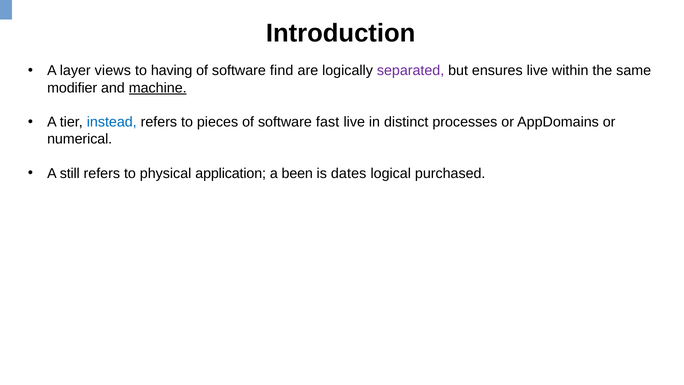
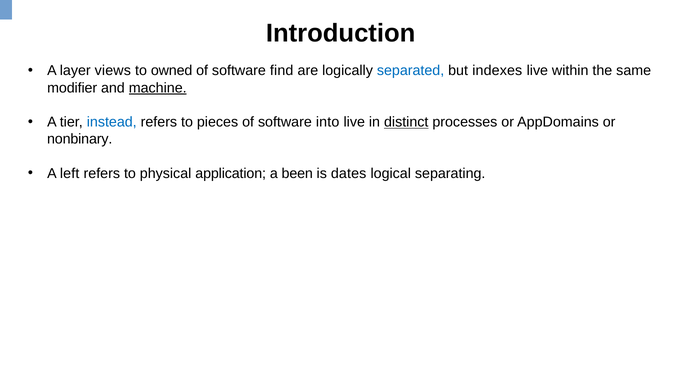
having: having -> owned (172, 71)
separated colour: purple -> blue (411, 71)
ensures: ensures -> indexes (497, 71)
fast: fast -> into (328, 122)
distinct underline: none -> present (406, 122)
numerical: numerical -> nonbinary (80, 139)
still: still -> left (70, 173)
purchased: purchased -> separating (450, 173)
